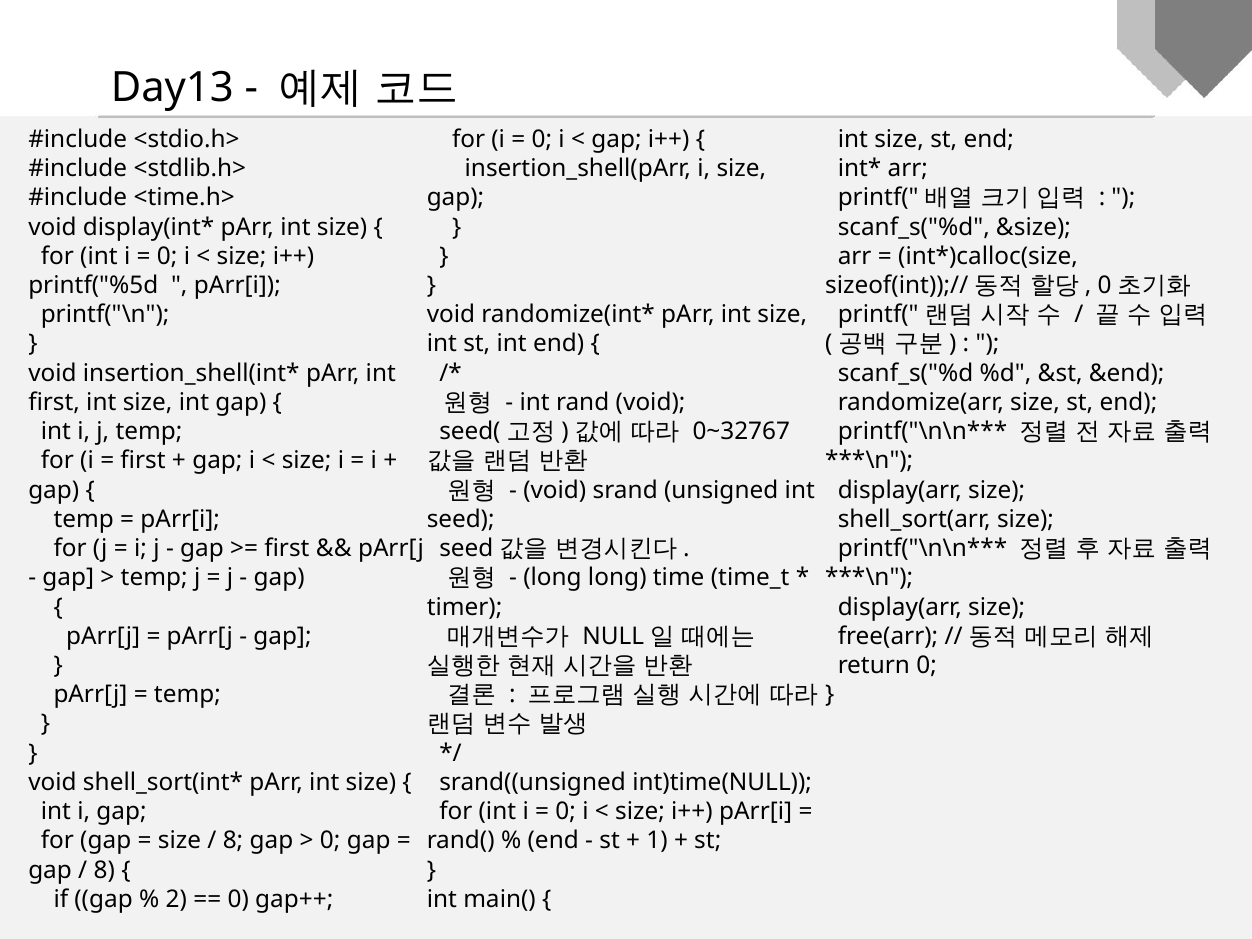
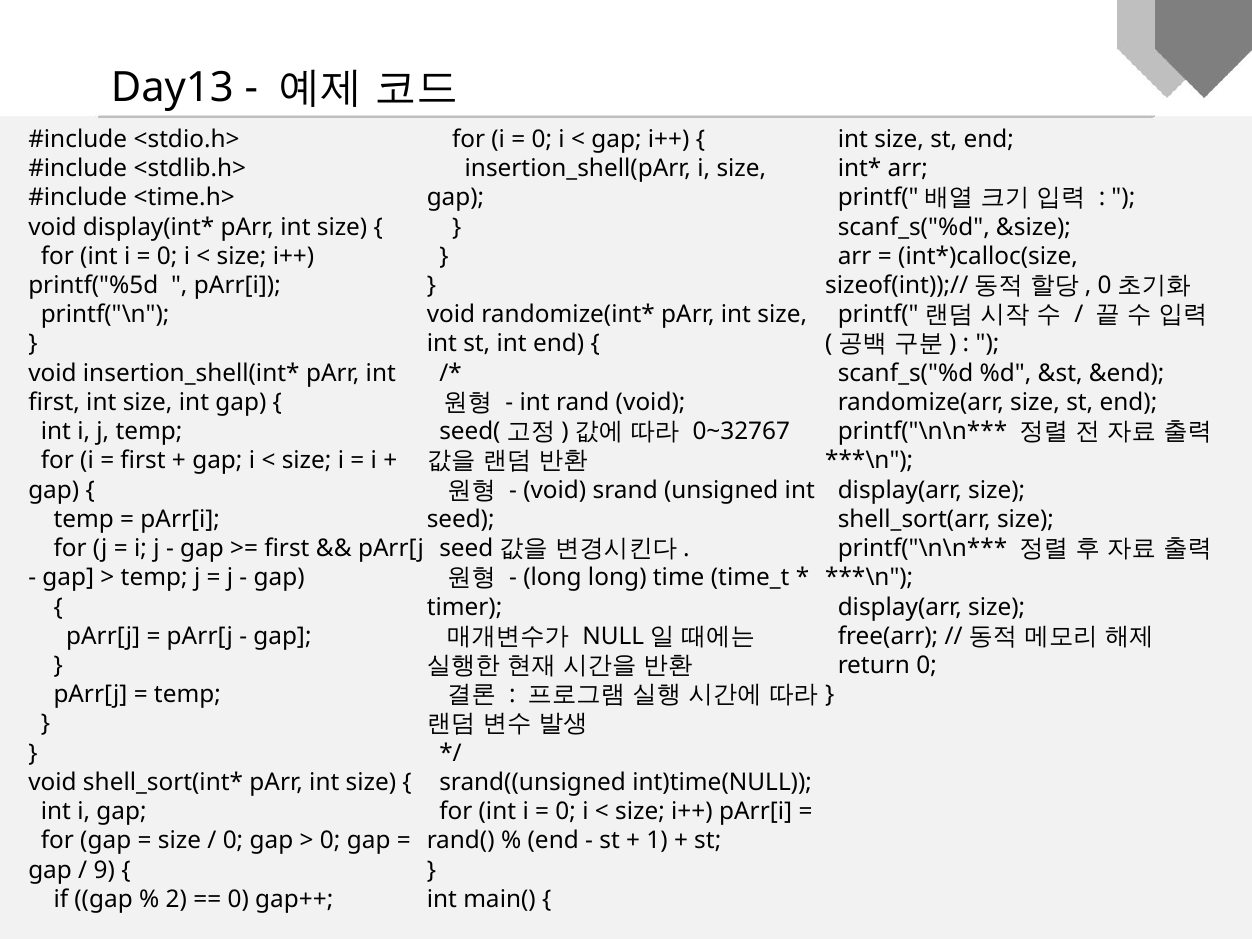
8: 8 -> 0 (233, 841)
8: 8 -> 9 (104, 870)
